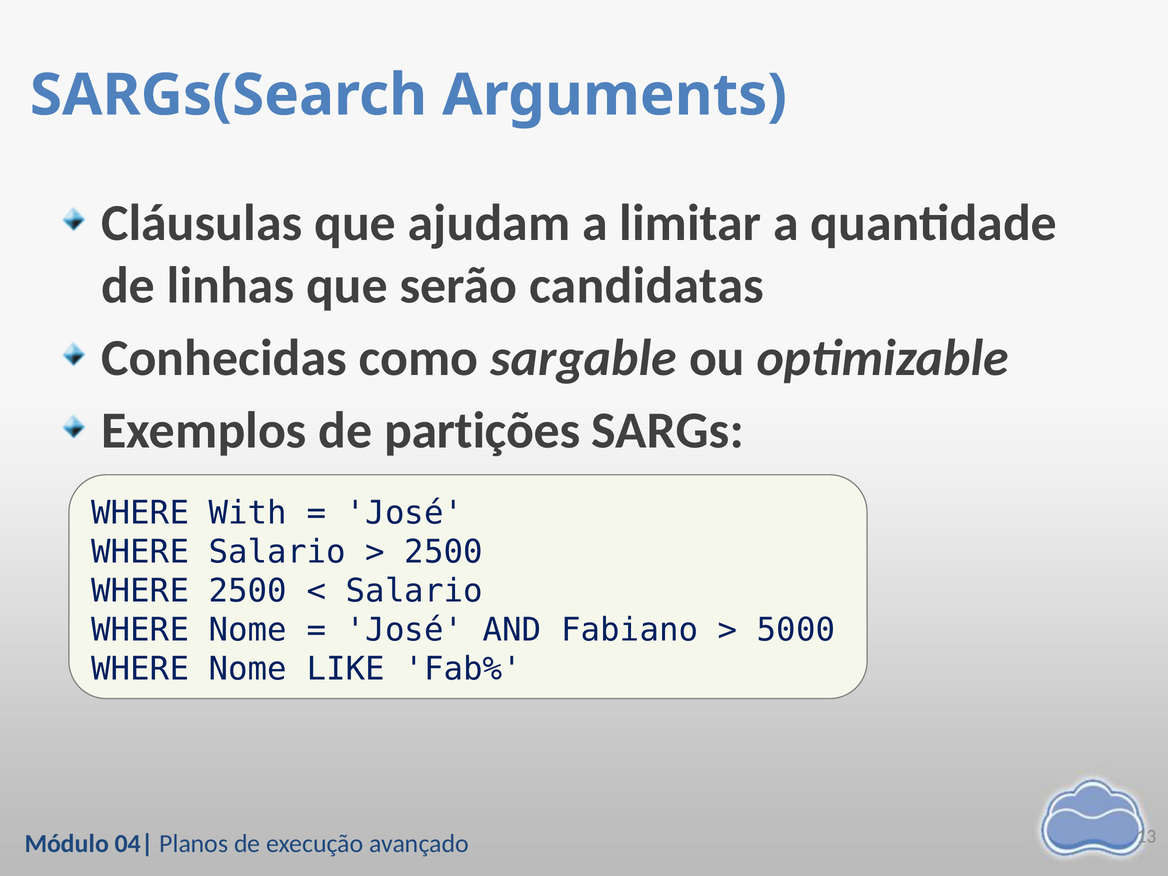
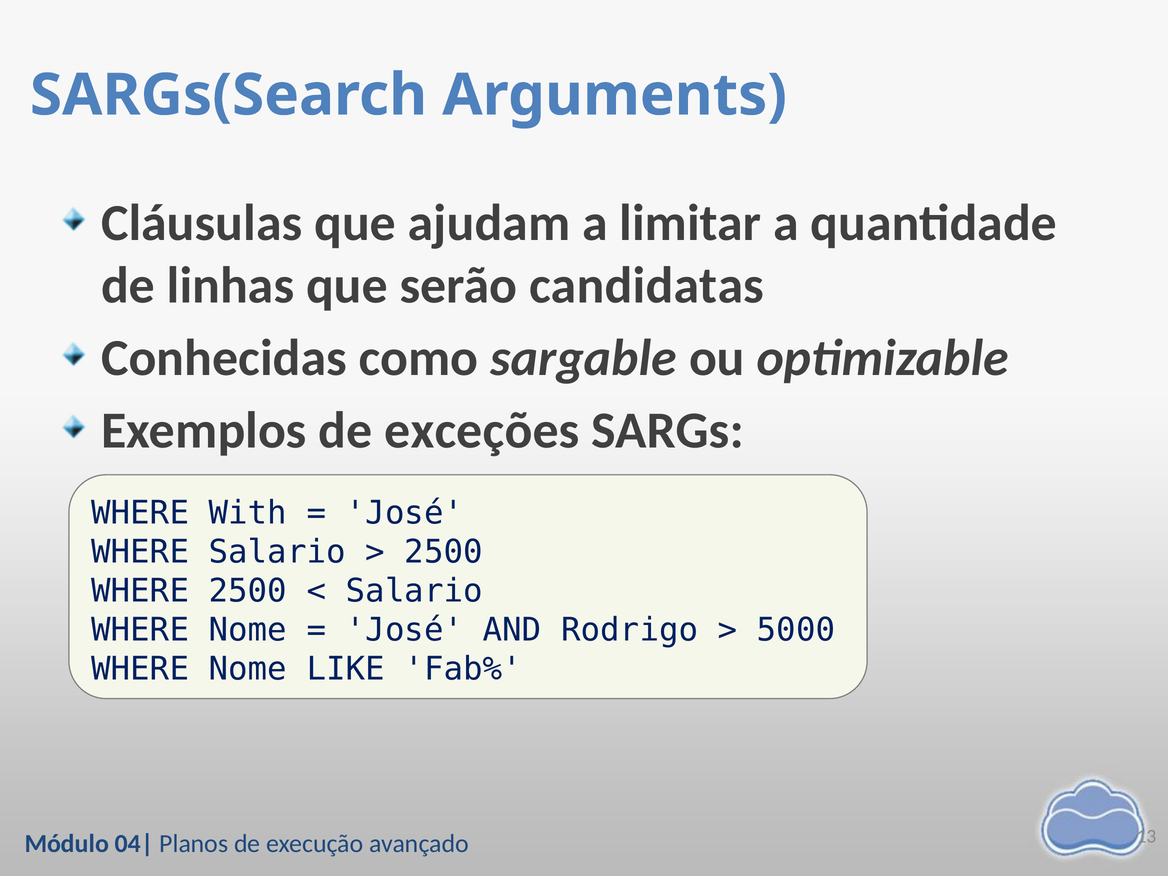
partições: partições -> exceções (482, 431)
Fabiano: Fabiano -> Rodrigo (630, 630)
